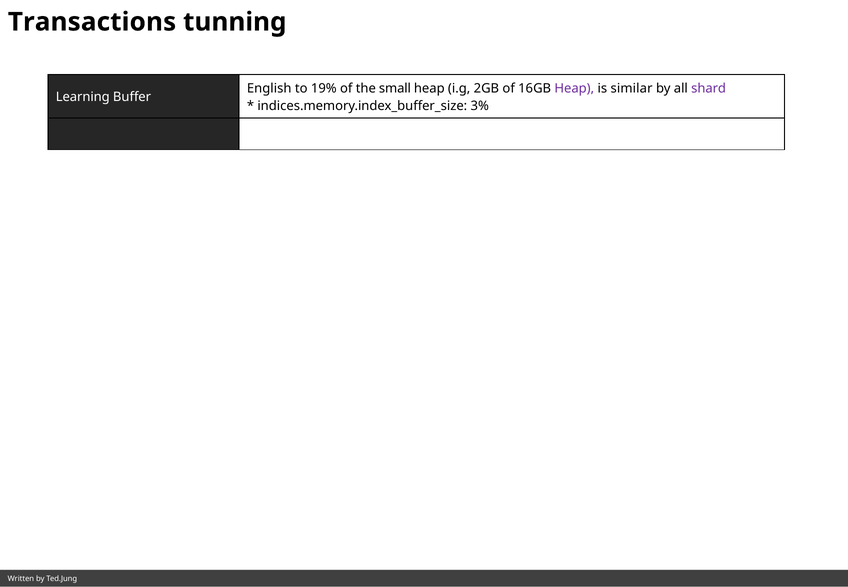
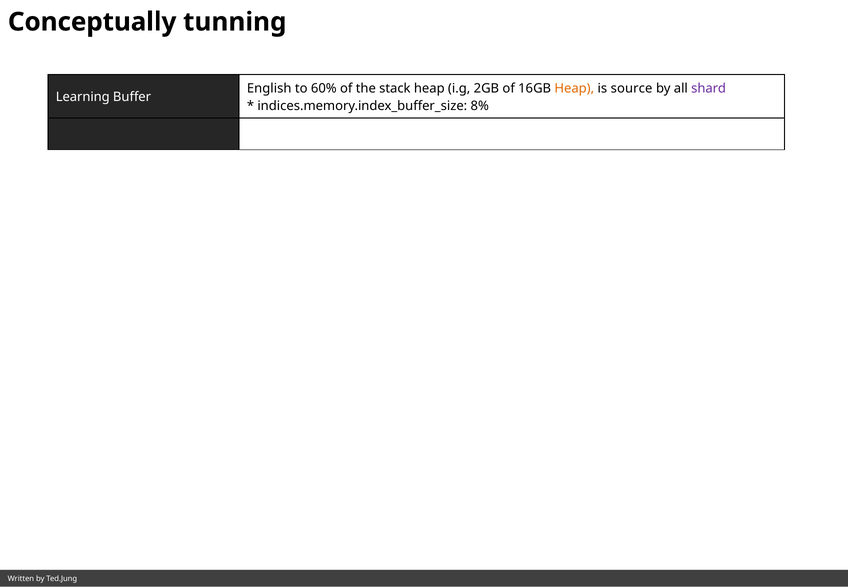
Transactions: Transactions -> Conceptually (92, 22)
19%: 19% -> 60% (324, 88)
small: small -> stack (395, 88)
Heap colour: purple -> orange (574, 88)
similar: similar -> source (632, 88)
3%: 3% -> 8% (480, 106)
